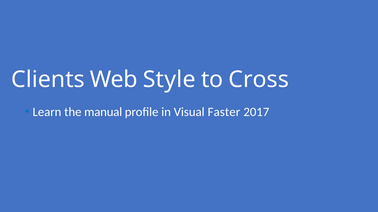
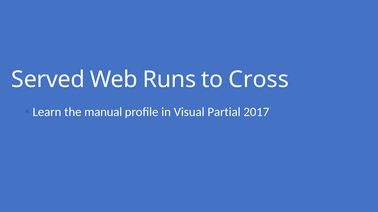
Clients: Clients -> Served (48, 80)
Style: Style -> Runs (169, 80)
Faster: Faster -> Partial (224, 112)
